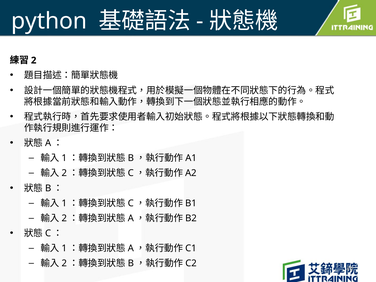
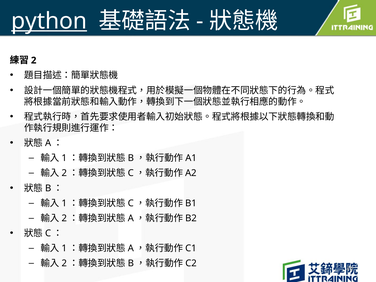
python underline: none -> present (49, 21)
